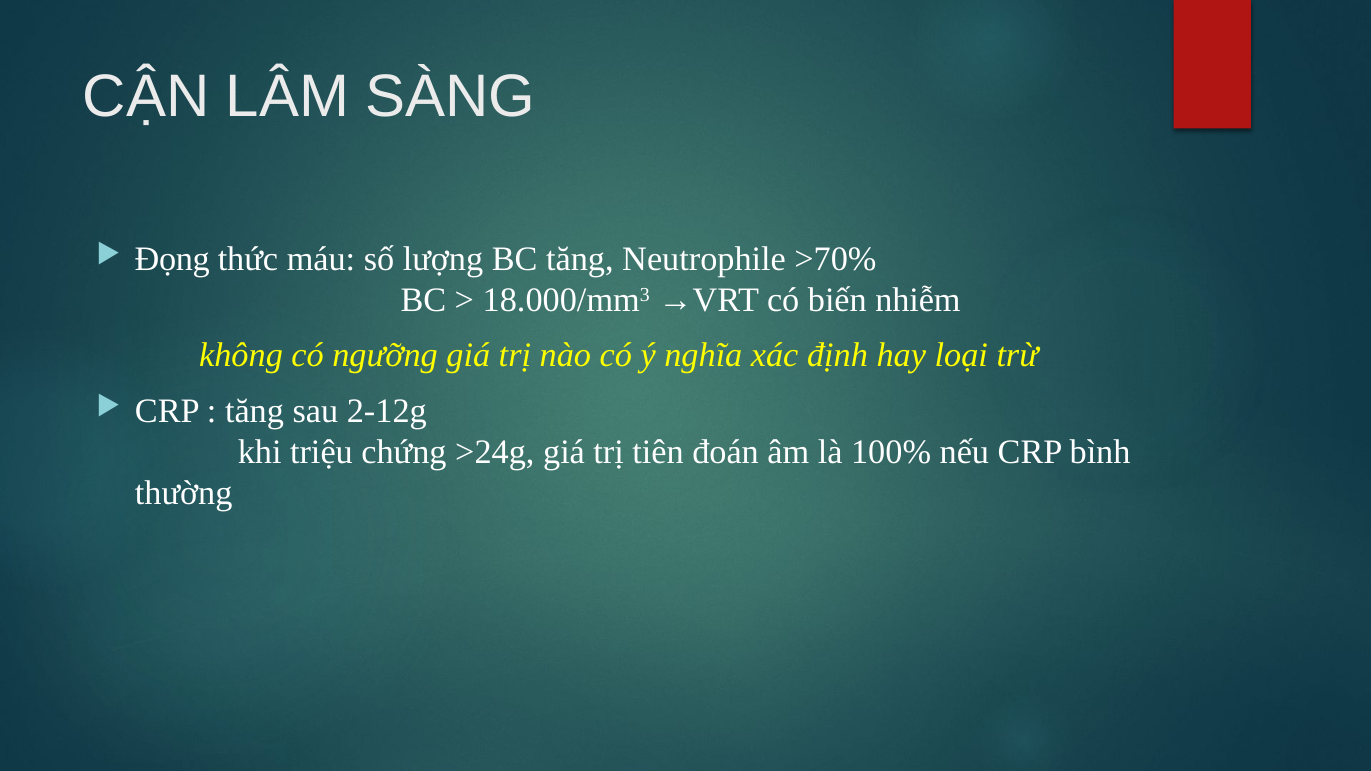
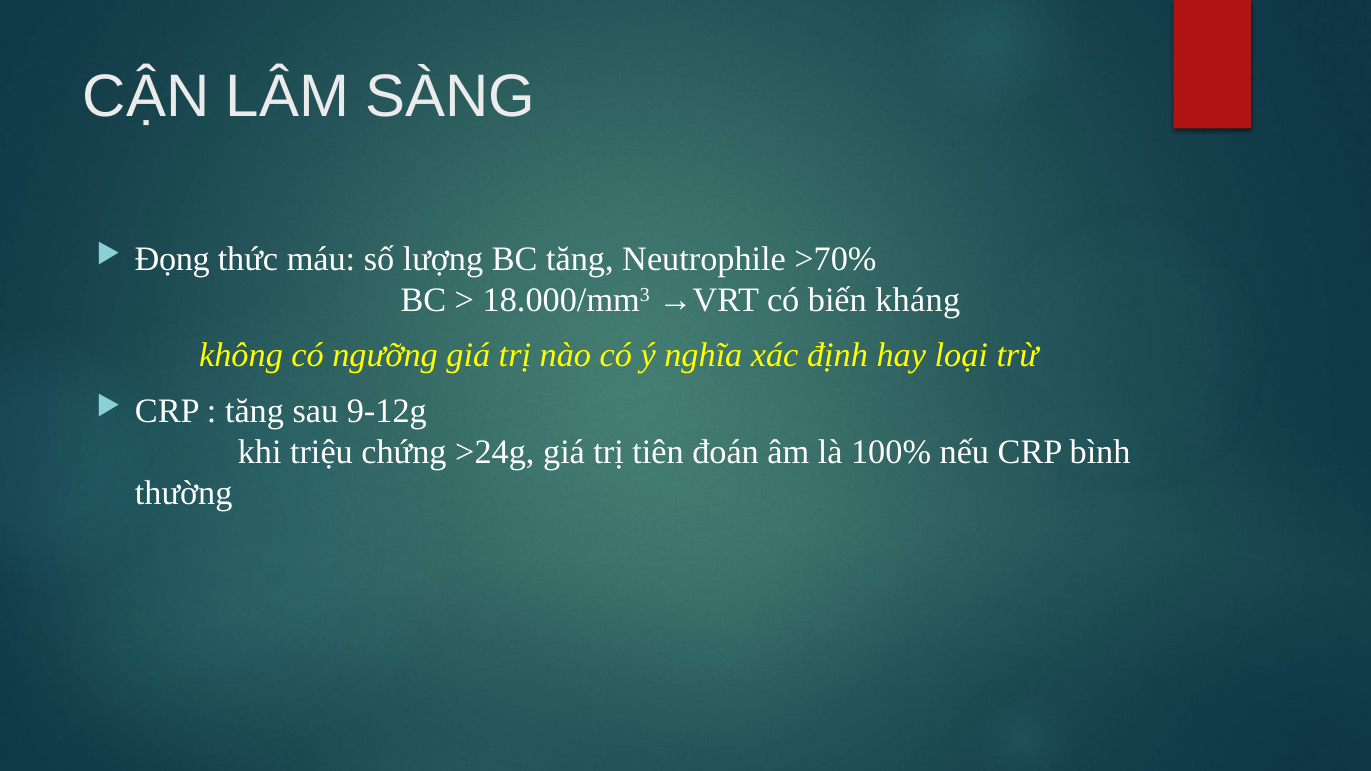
nhiễm: nhiễm -> kháng (918, 300)
2-12g: 2-12g -> 9-12g (387, 411)
